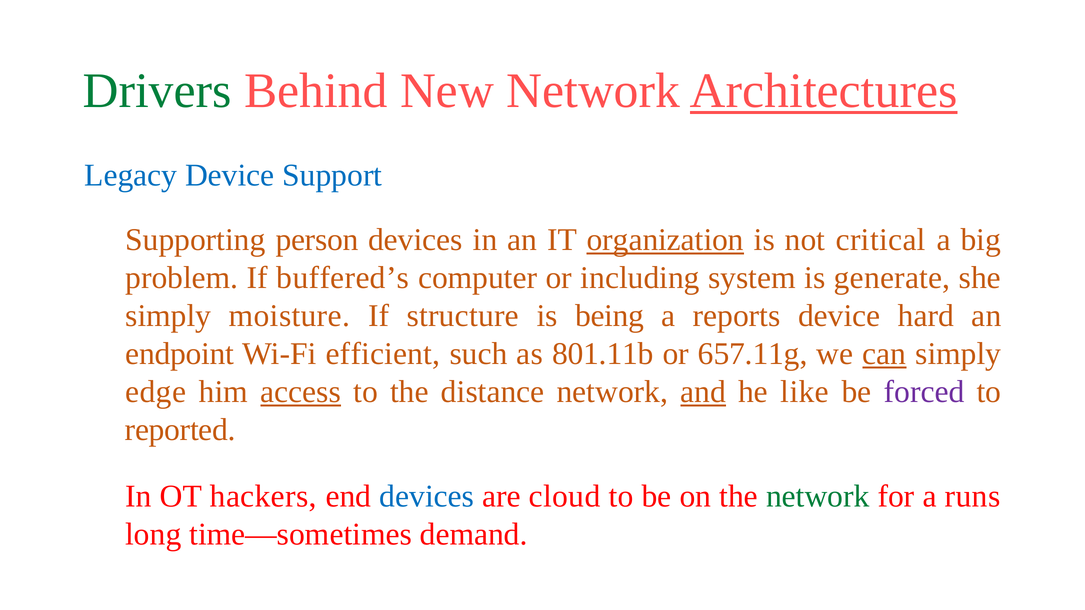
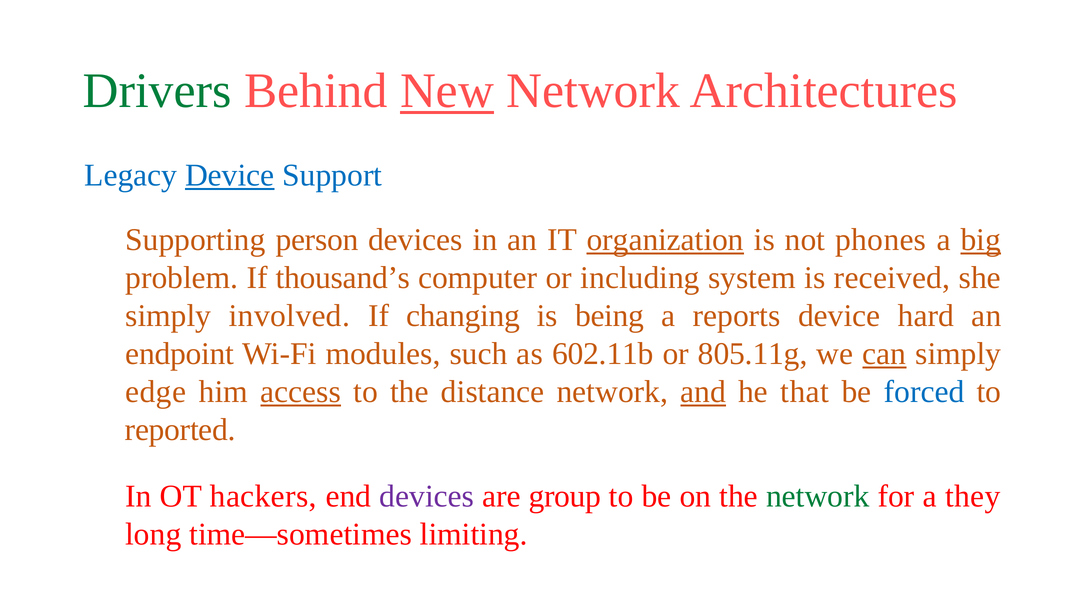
New underline: none -> present (447, 91)
Architectures underline: present -> none (824, 91)
Device underline: none -> present (230, 175)
critical: critical -> phones (881, 240)
big underline: none -> present (981, 240)
buffered’s: buffered’s -> thousand’s (343, 278)
generate: generate -> received (892, 278)
moisture: moisture -> involved (289, 316)
structure: structure -> changing (463, 316)
efficient: efficient -> modules (383, 354)
801.11b: 801.11b -> 602.11b (603, 354)
657.11g: 657.11g -> 805.11g (753, 354)
like: like -> that (805, 392)
forced colour: purple -> blue (924, 392)
devices colour: blue -> purple (427, 497)
cloud: cloud -> group (565, 497)
runs: runs -> they (973, 497)
demand: demand -> limiting (474, 535)
